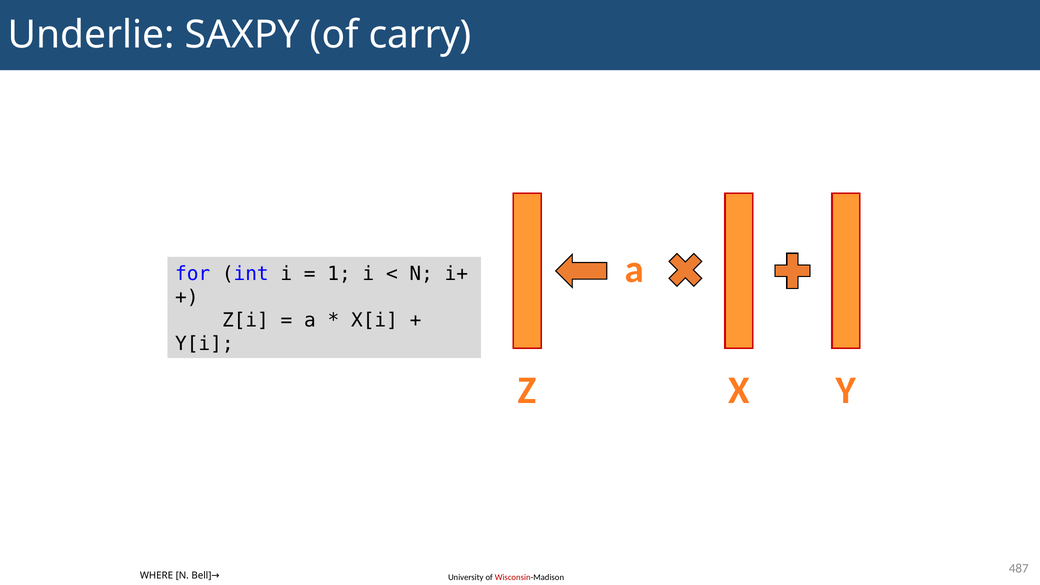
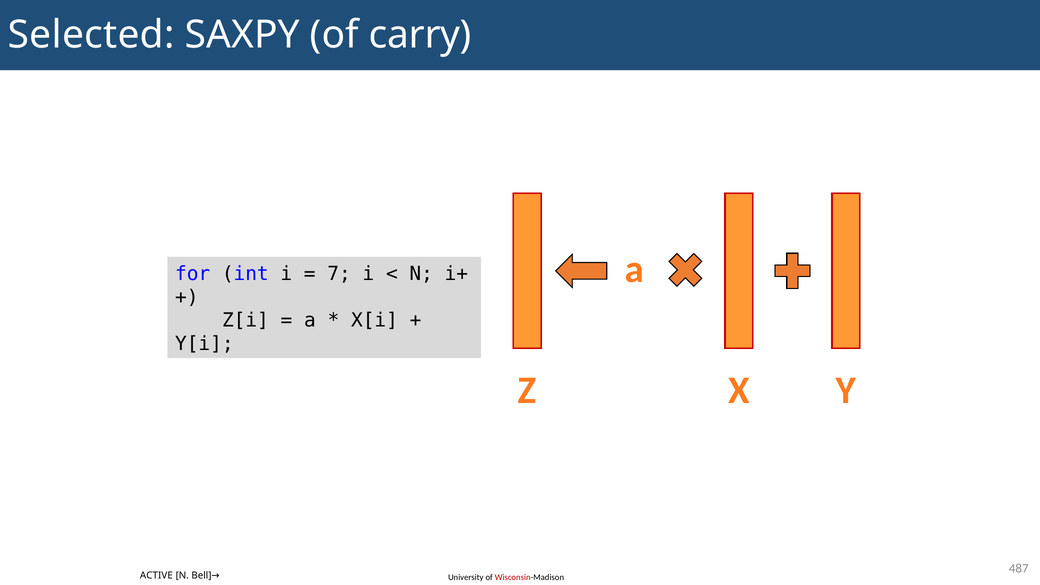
Underlie: Underlie -> Selected (91, 35)
1: 1 -> 7 (339, 274)
WHERE: WHERE -> ACTIVE (156, 576)
